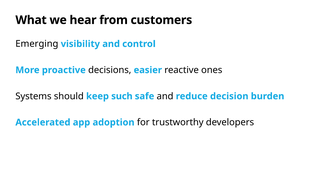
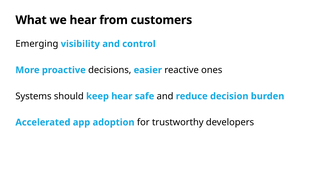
keep such: such -> hear (122, 96)
